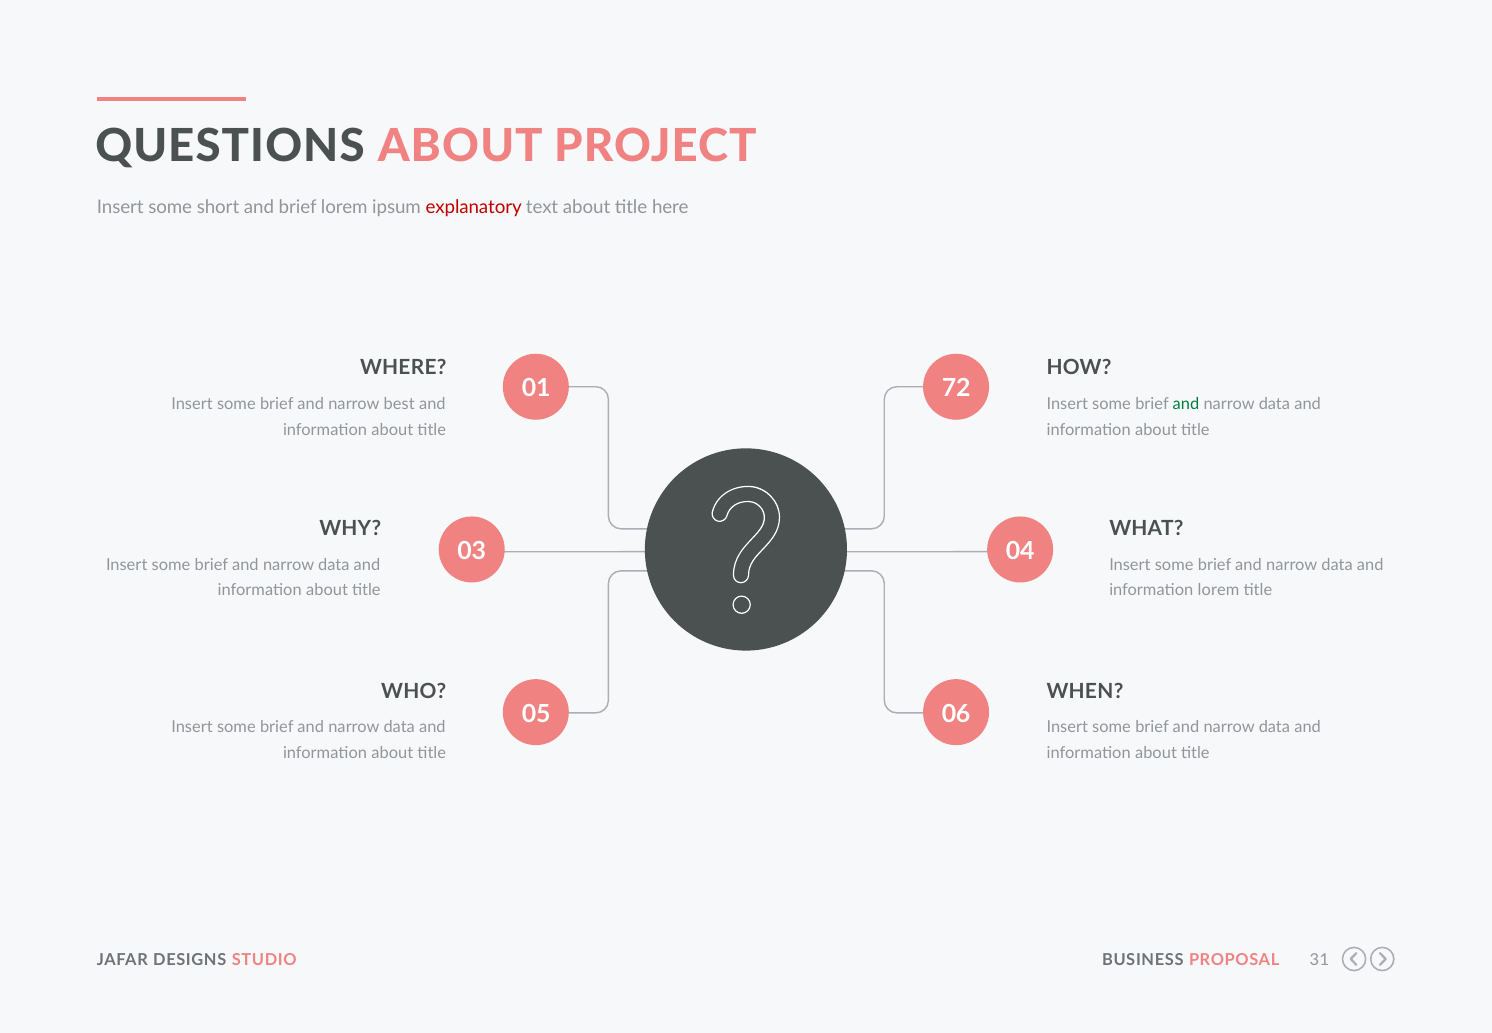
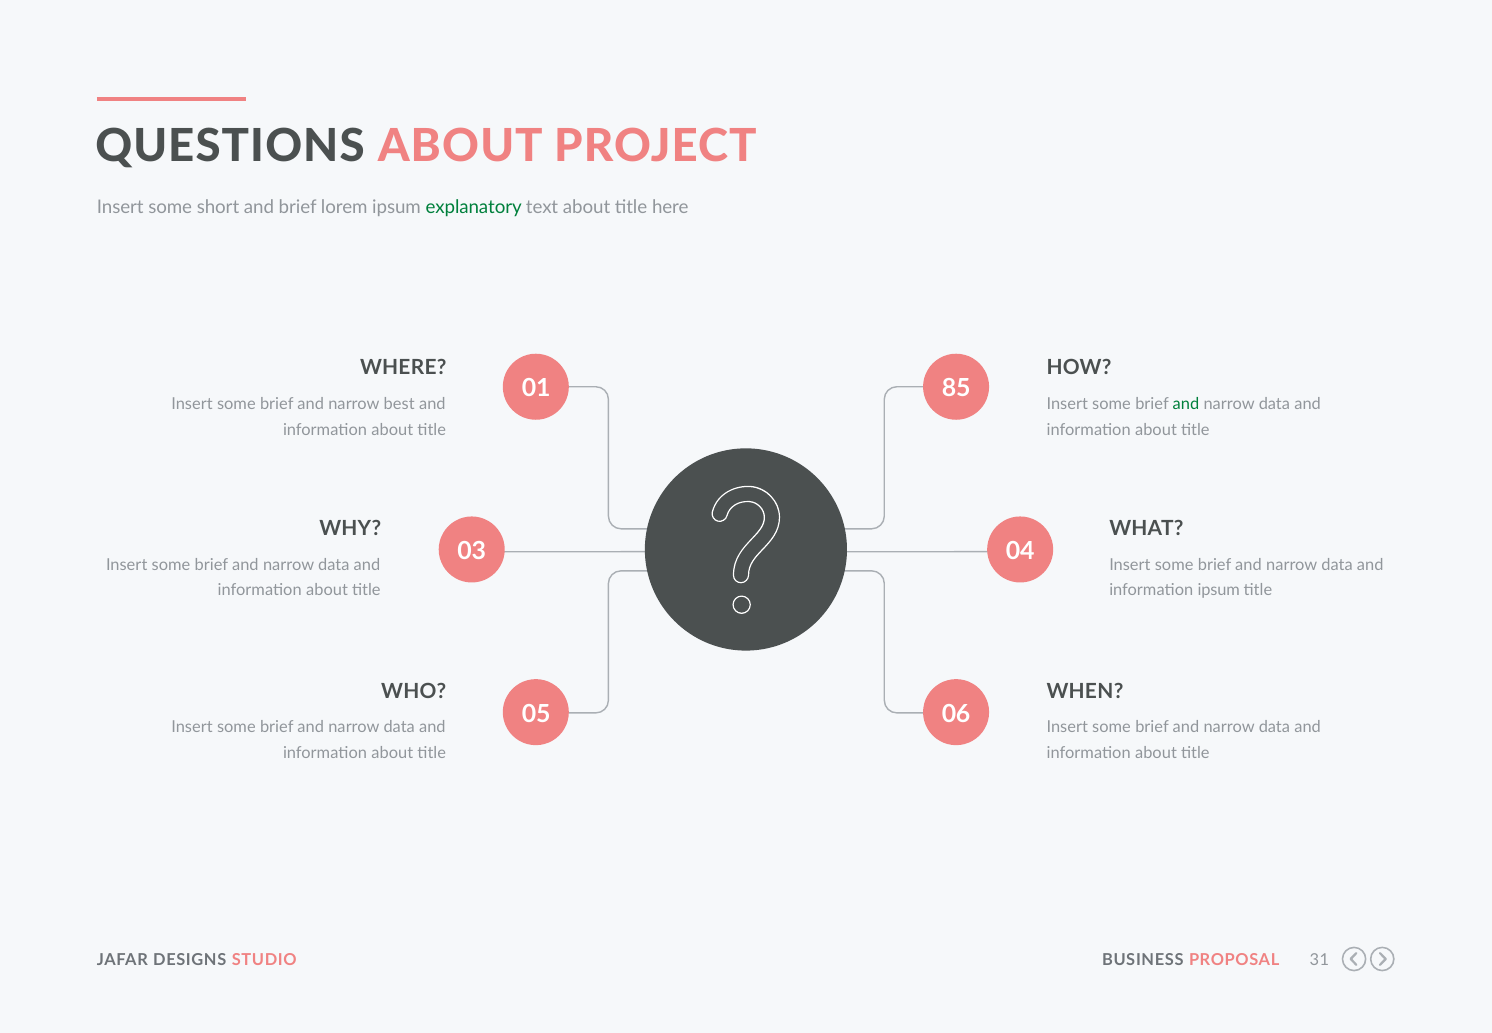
explanatory colour: red -> green (474, 208)
72: 72 -> 85 (956, 388)
information lorem: lorem -> ipsum (1219, 590)
